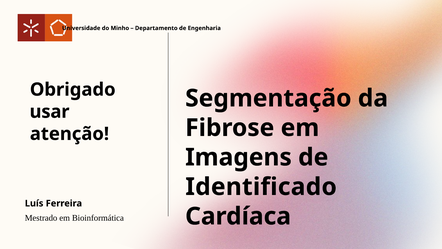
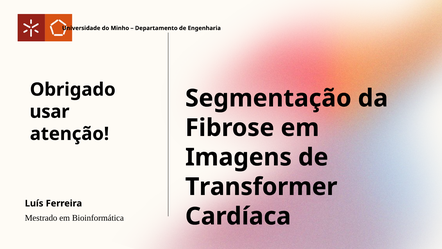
Identificado: Identificado -> Transformer (261, 187)
